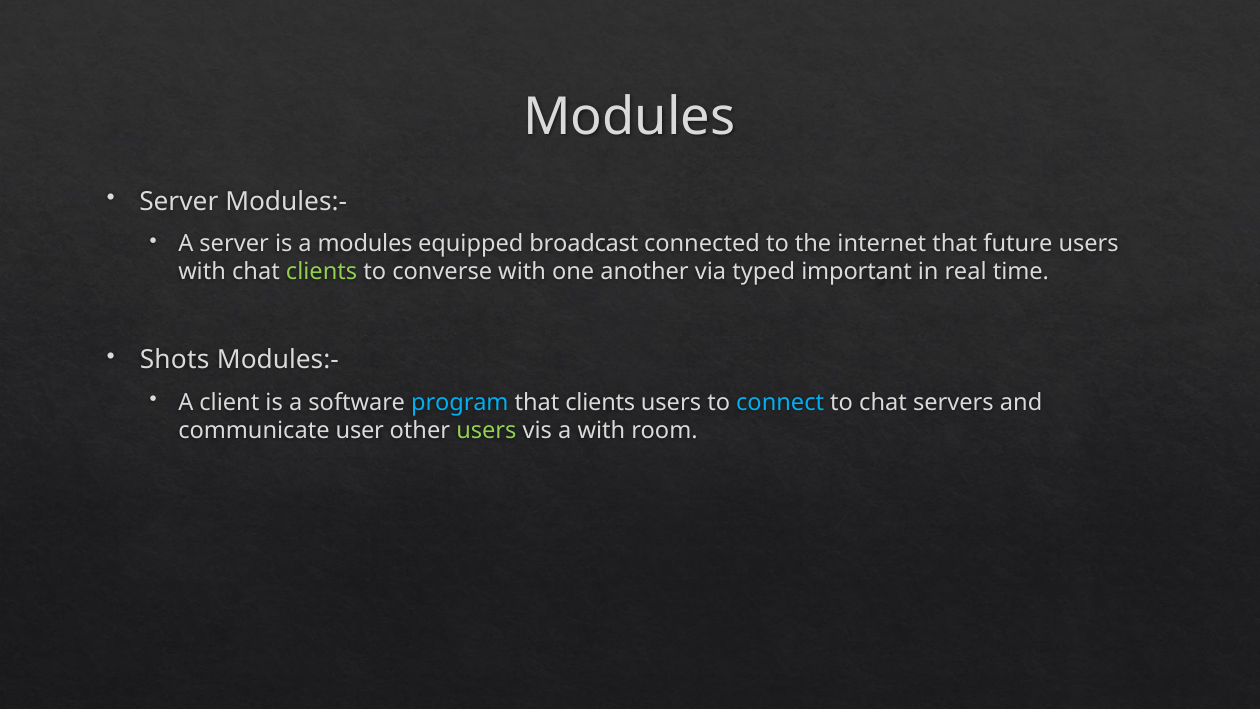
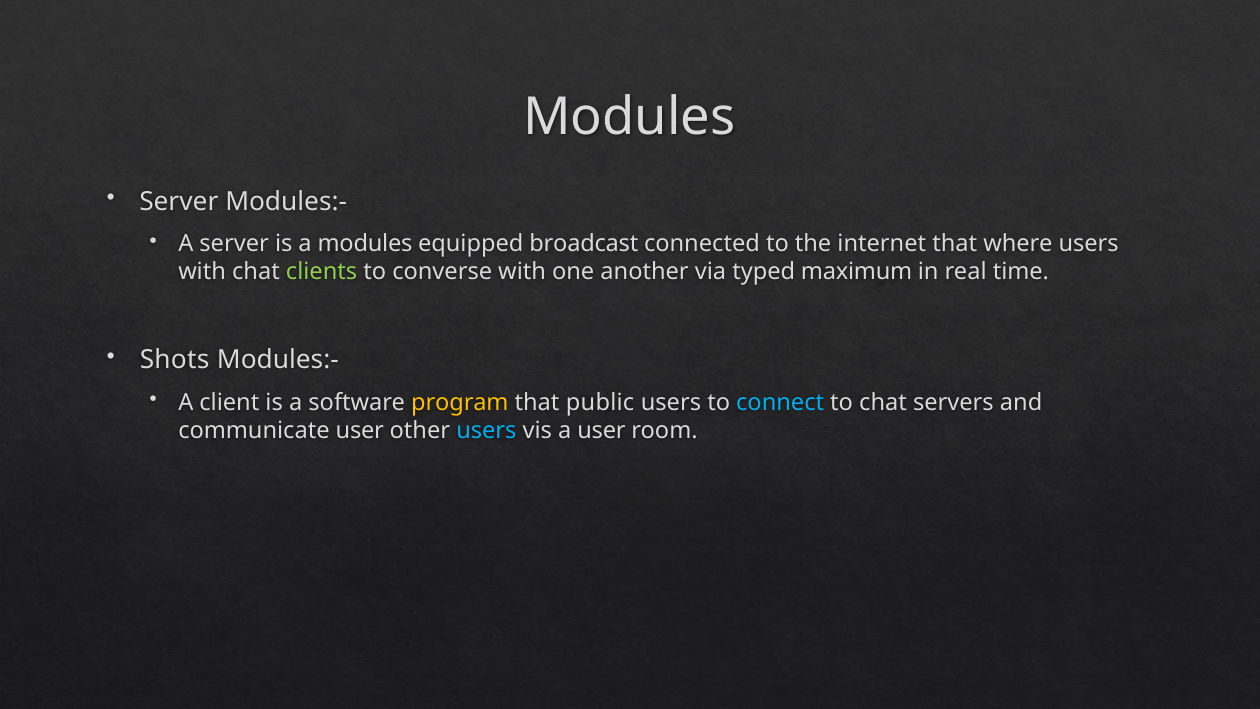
future: future -> where (1018, 244)
important: important -> maximum (857, 272)
program colour: light blue -> yellow (460, 402)
that clients: clients -> public (600, 402)
users colour: light green -> light blue (486, 431)
a with: with -> user (601, 431)
